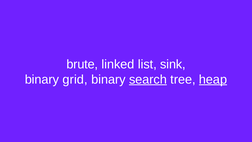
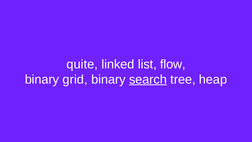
brute: brute -> quite (82, 64)
sink: sink -> flow (173, 64)
heap underline: present -> none (213, 79)
